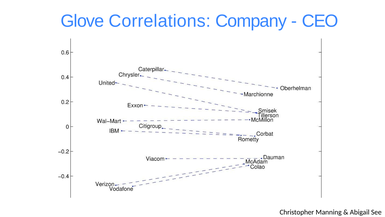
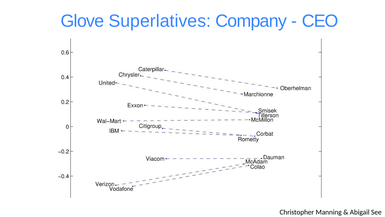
Correlations: Correlations -> Superlatives (160, 21)
